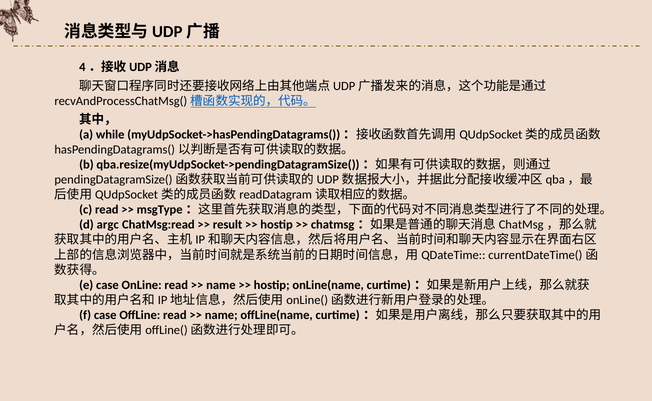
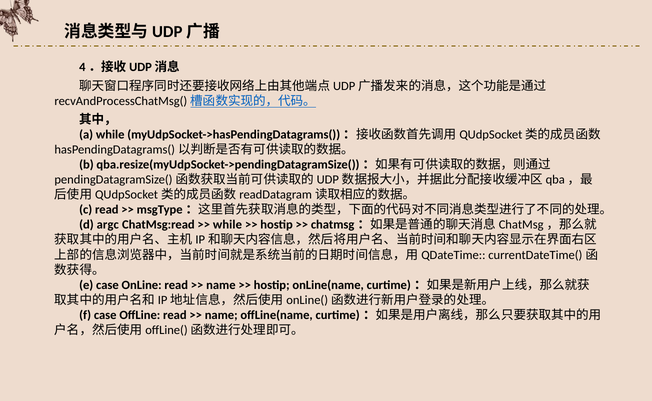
result: result -> while (227, 225)
